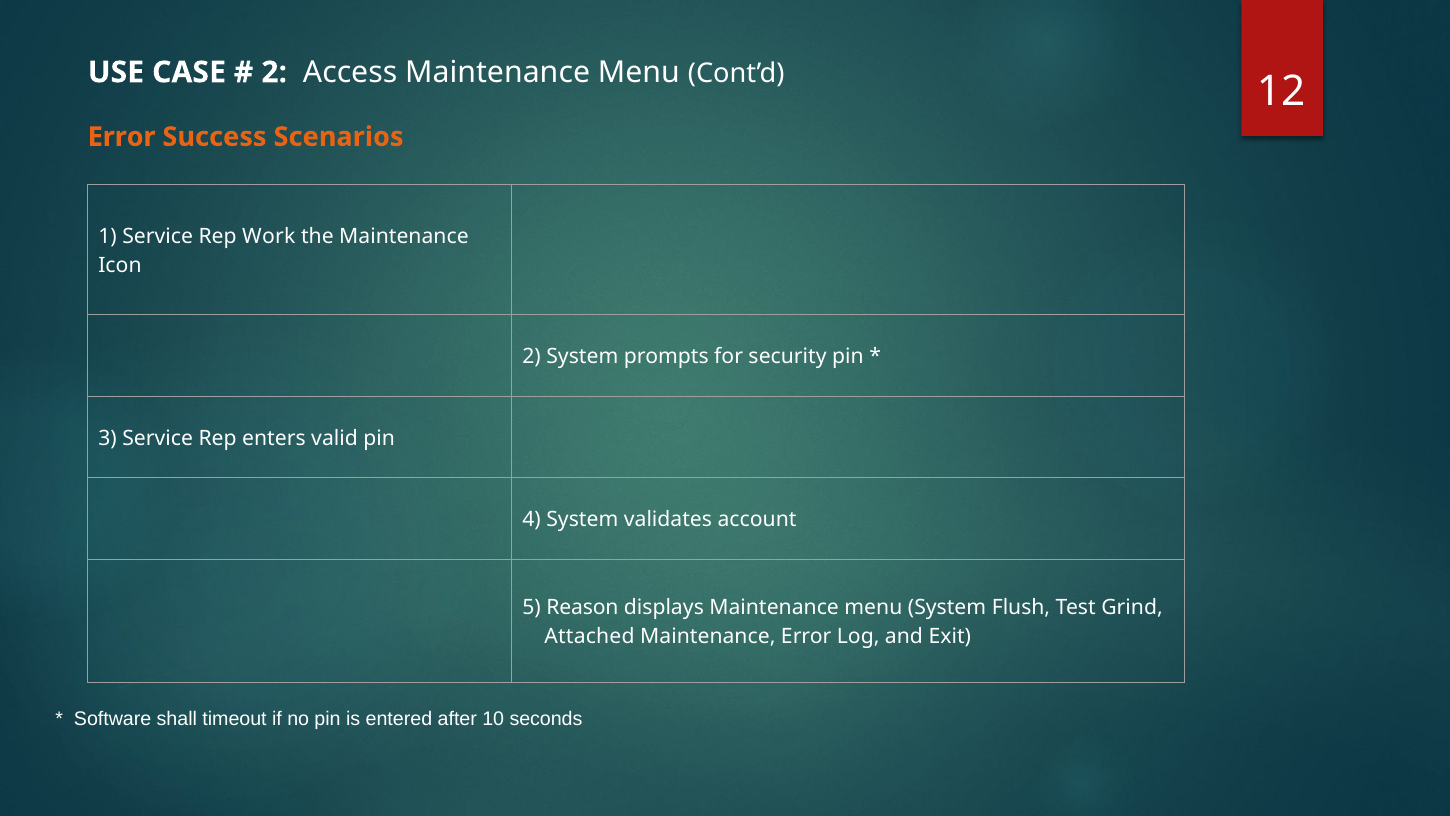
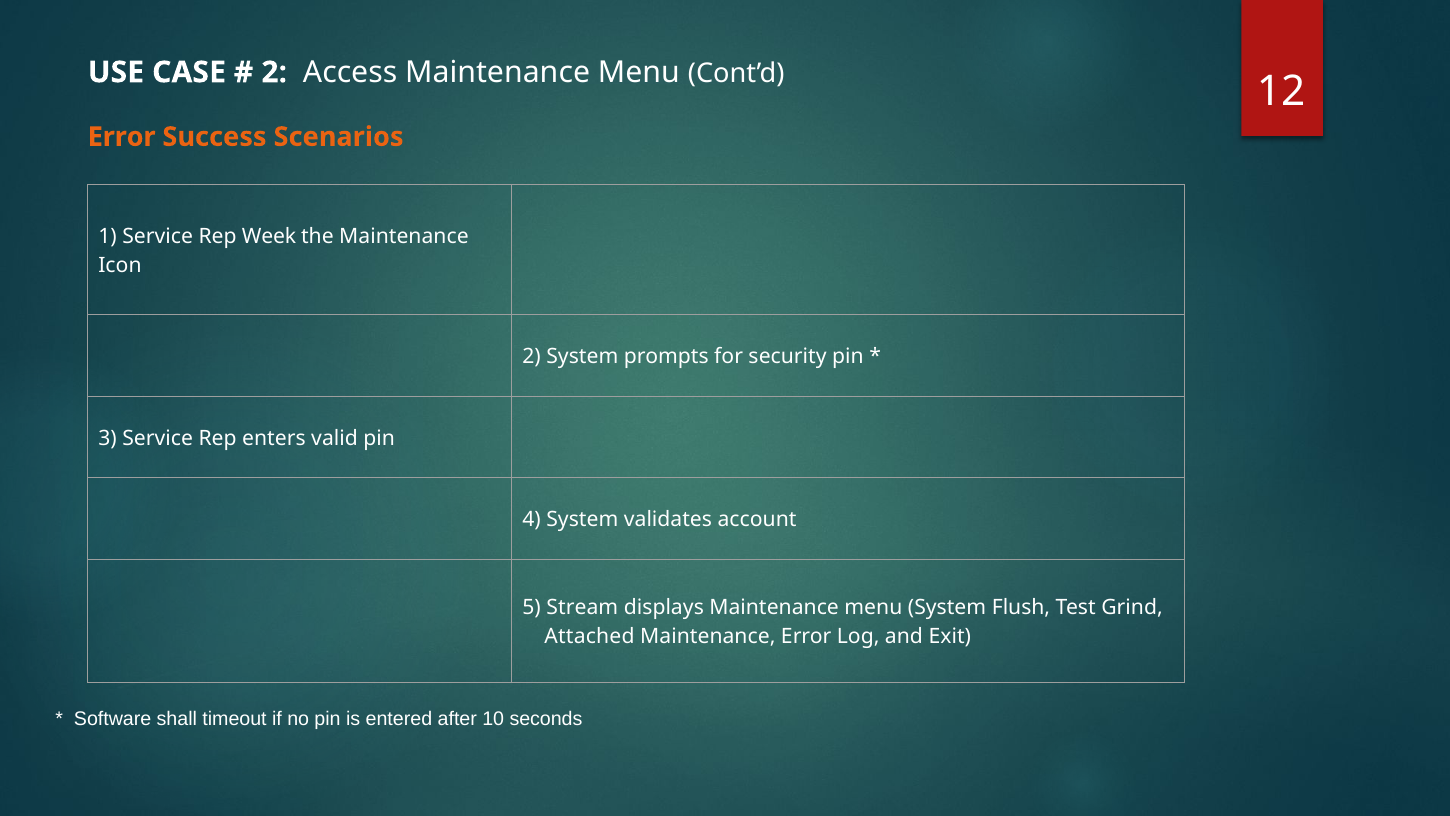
Work: Work -> Week (269, 236)
Reason: Reason -> Stream (582, 607)
